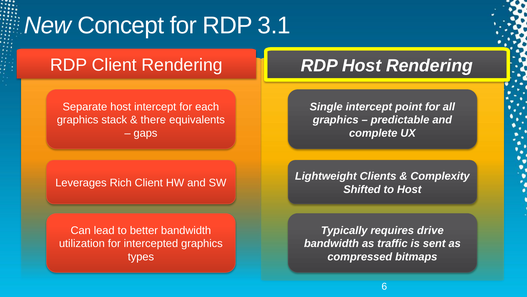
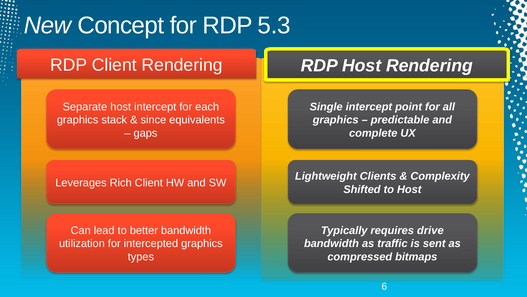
3.1: 3.1 -> 5.3 (274, 25)
there: there -> since (153, 120)
